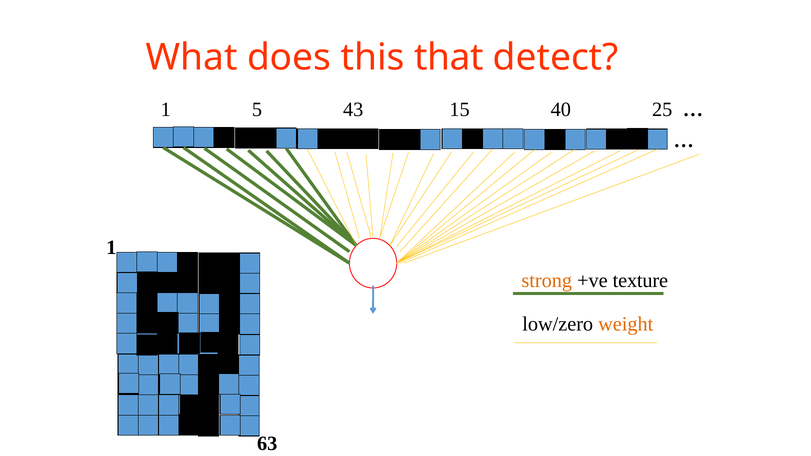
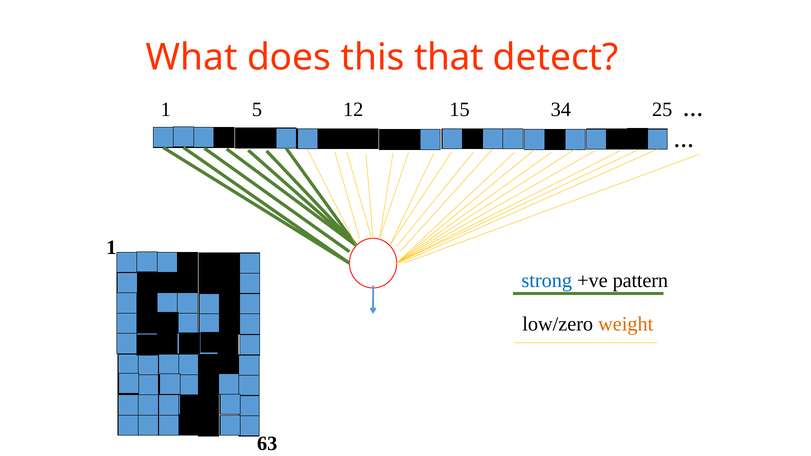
43: 43 -> 12 (353, 110)
40: 40 -> 34 (561, 110)
strong colour: orange -> blue (547, 280)
texture: texture -> pattern (640, 280)
